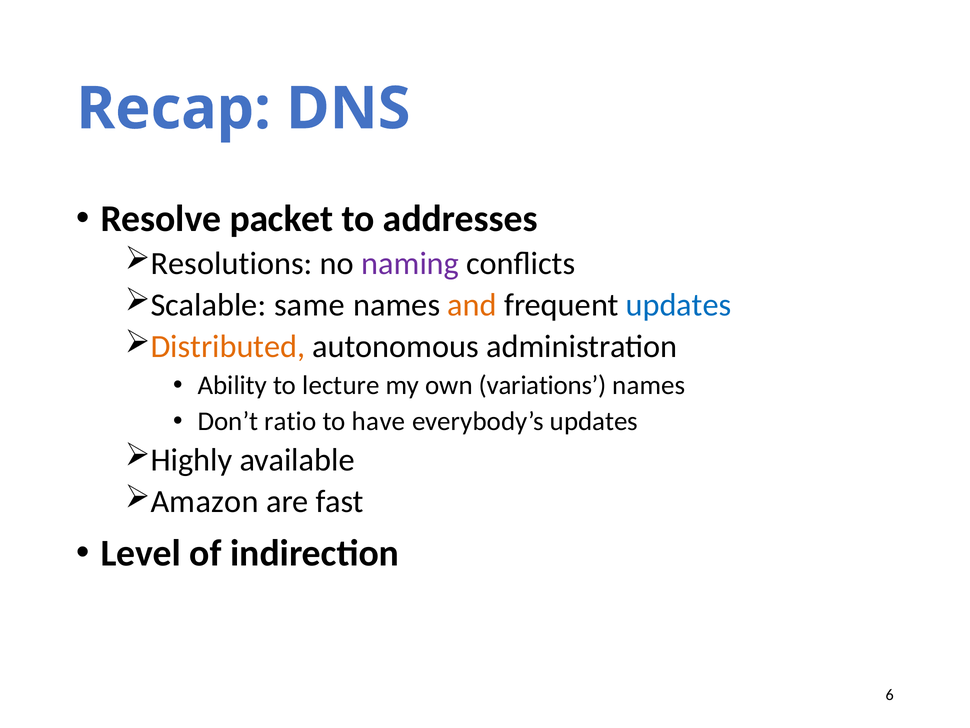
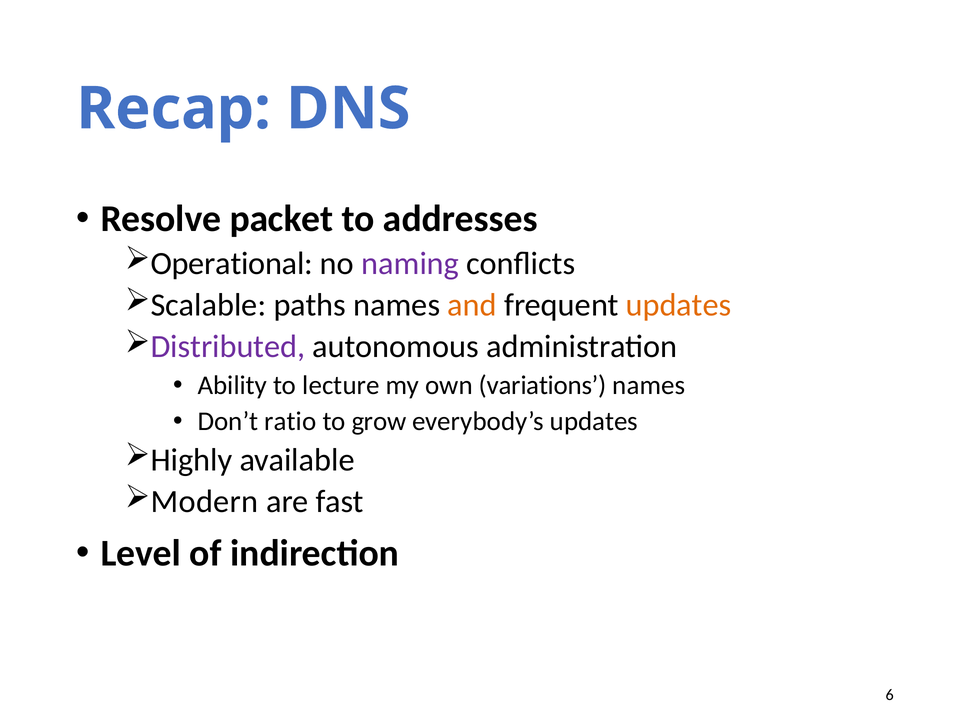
Resolutions: Resolutions -> Operational (232, 263)
same: same -> paths (310, 305)
updates colour: blue -> orange (679, 305)
Distributed colour: orange -> purple (228, 347)
have: have -> grow (379, 421)
Amazon: Amazon -> Modern (205, 501)
